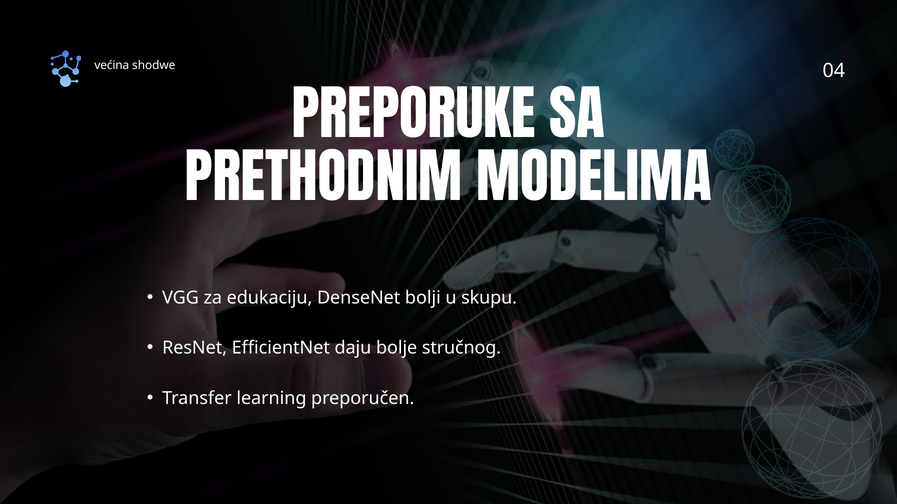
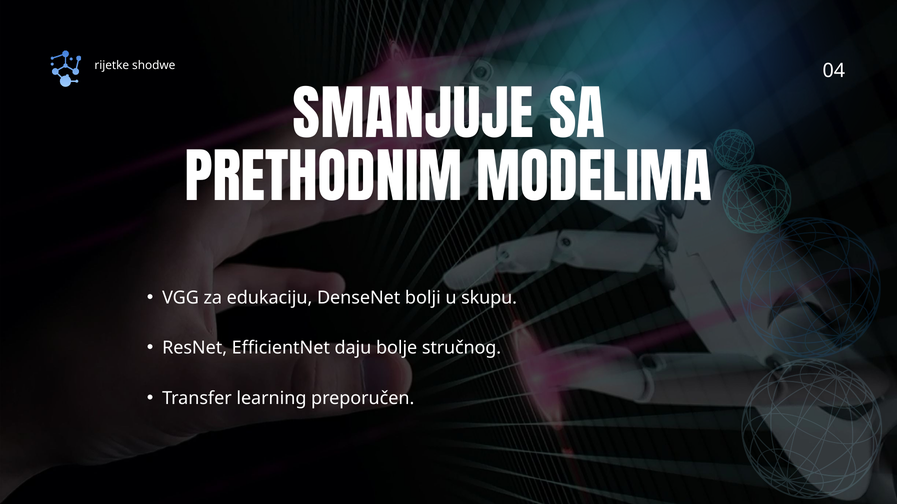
većina: većina -> rijetke (112, 65)
PREPORUKE: PREPORUKE -> SMANJUJE (413, 118)
